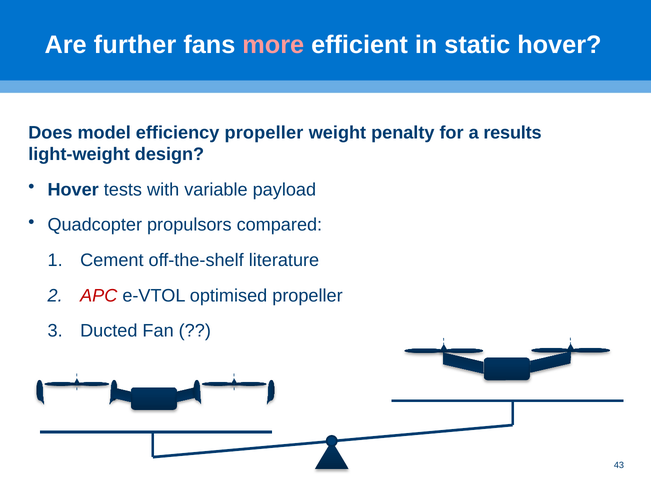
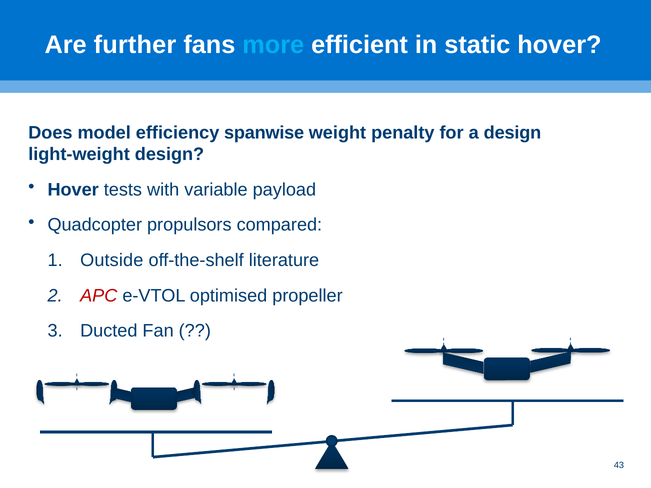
more colour: pink -> light blue (273, 45)
efficiency propeller: propeller -> spanwise (264, 133)
a results: results -> design (512, 133)
Cement: Cement -> Outside (112, 260)
